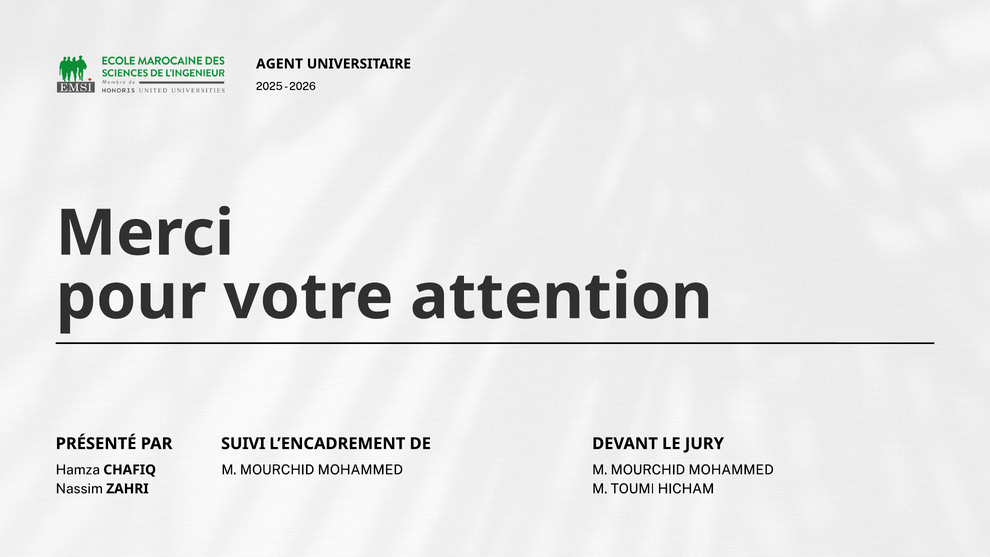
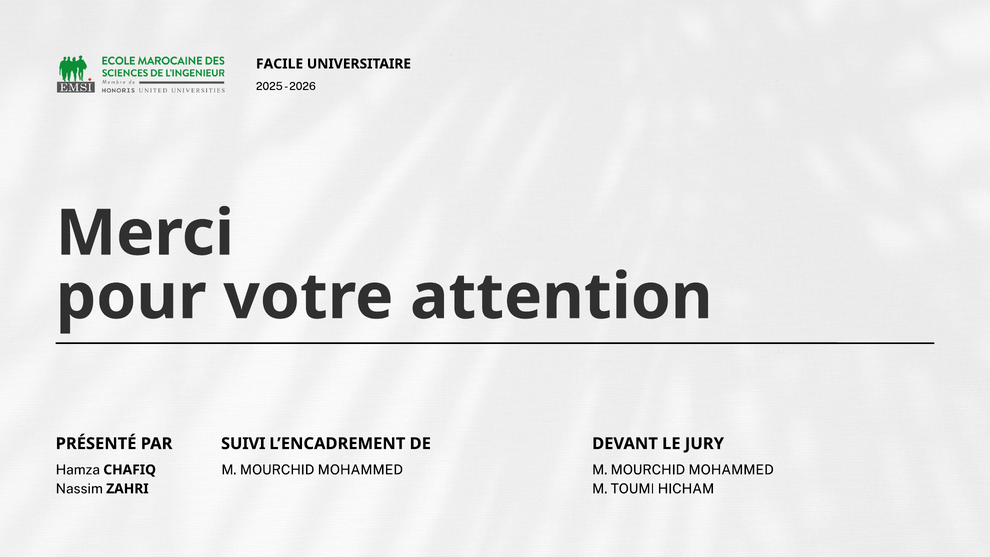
AGENT: AGENT -> FACILE (280, 64)
